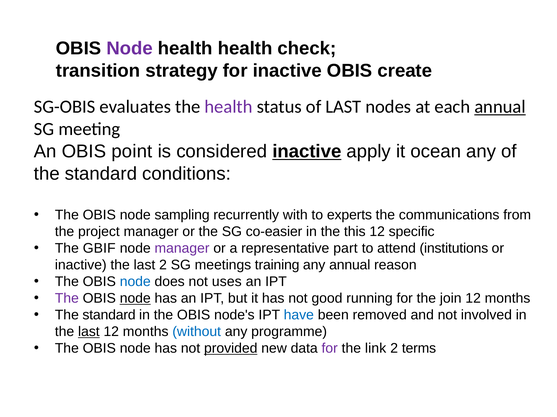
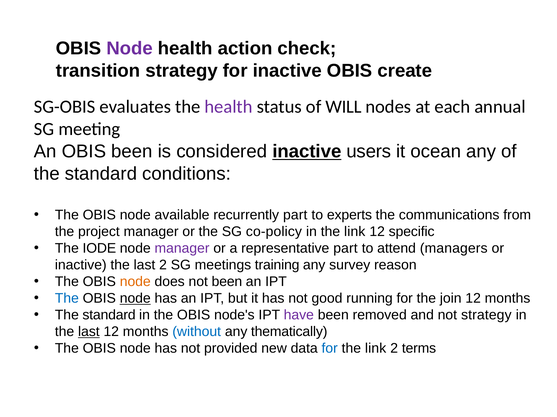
health health: health -> action (245, 49)
of LAST: LAST -> WILL (344, 107)
annual underline: present -> none (500, 107)
OBIS point: point -> been (132, 152)
apply: apply -> users (369, 152)
sampling: sampling -> available (182, 215)
recurrently with: with -> part (295, 215)
co-easier: co-easier -> co-policy (274, 232)
in the this: this -> link (355, 232)
GBIF: GBIF -> IODE (99, 249)
institutions: institutions -> managers (454, 249)
any annual: annual -> survey (350, 265)
node colour: blue -> orange (135, 282)
not uses: uses -> been (227, 282)
The colour: purple -> blue (67, 299)
have colour: blue -> purple (299, 316)
not involved: involved -> strategy (486, 316)
programme: programme -> thematically (289, 332)
provided underline: present -> none (231, 349)
for colour: purple -> blue (330, 349)
